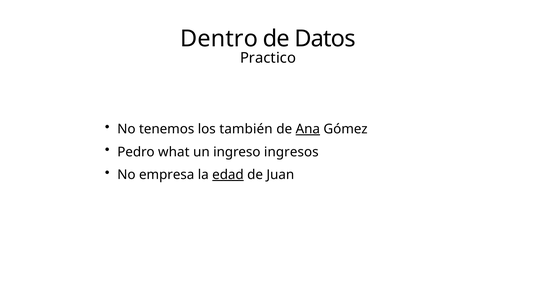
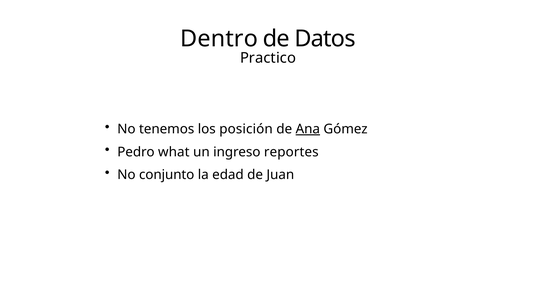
también: también -> posición (246, 129)
ingresos: ingresos -> reportes (291, 152)
empresa: empresa -> conjunto (167, 174)
edad underline: present -> none (228, 174)
